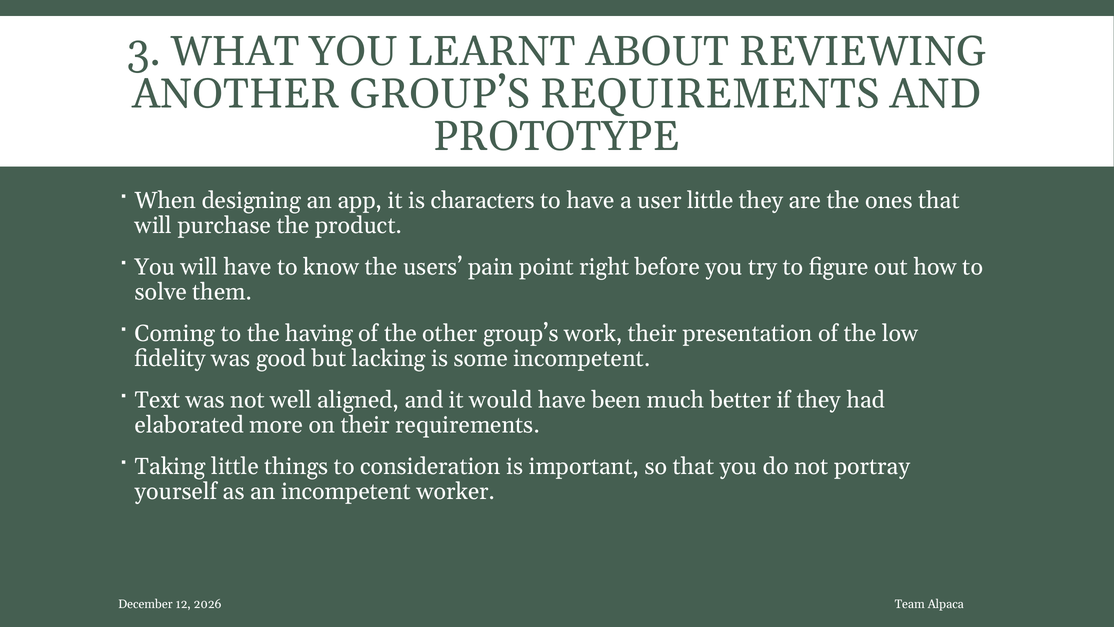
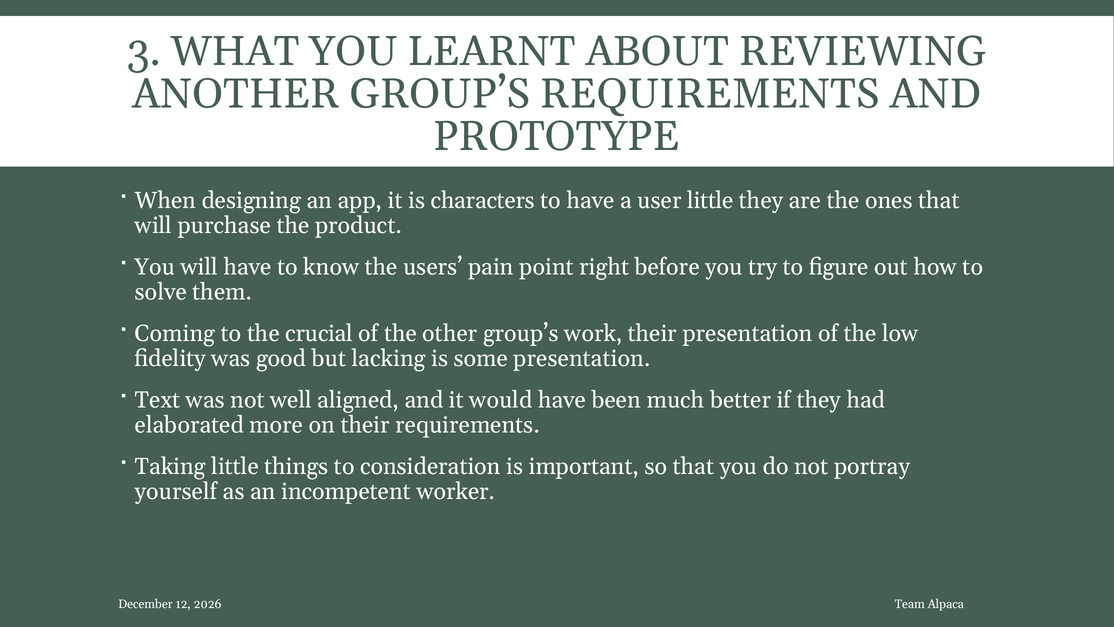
having: having -> crucial (319, 333)
some incompetent: incompetent -> presentation (582, 358)
